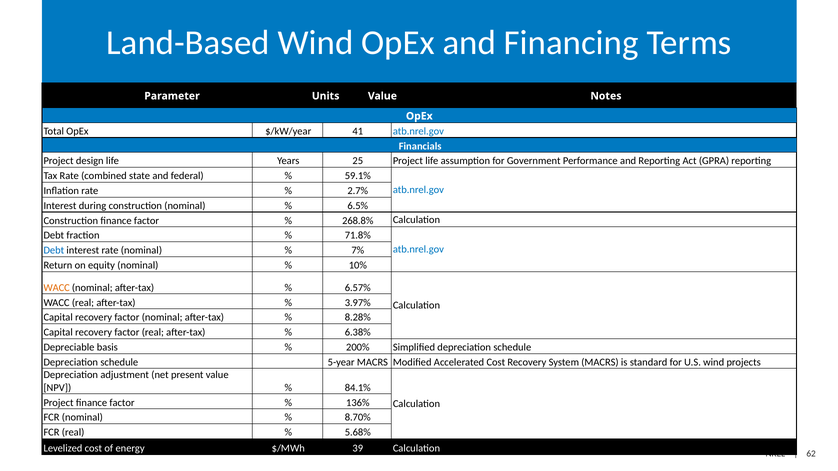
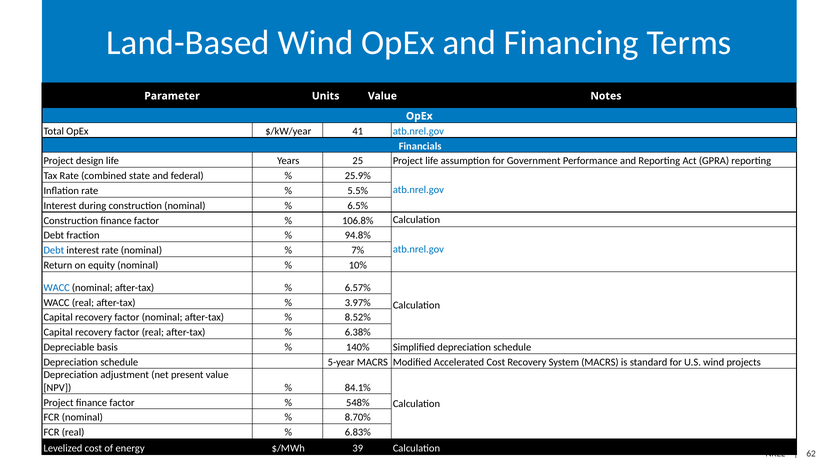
59.1%: 59.1% -> 25.9% (358, 176)
2.7%: 2.7% -> 5.5% (358, 191)
268.8%: 268.8% -> 106.8% (358, 221)
71.8%: 71.8% -> 94.8% (358, 236)
WACC colour: orange -> blue (57, 288)
8.28%: 8.28% -> 8.52% (358, 318)
200%: 200% -> 140% (358, 348)
136%: 136% -> 548% (358, 403)
5.68%: 5.68% -> 6.83% (358, 433)
